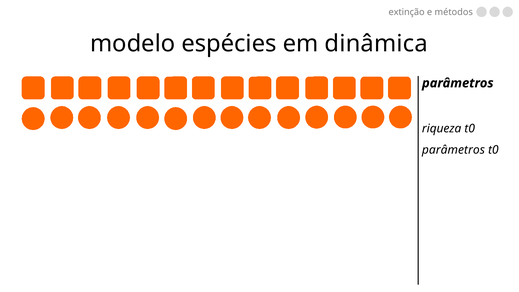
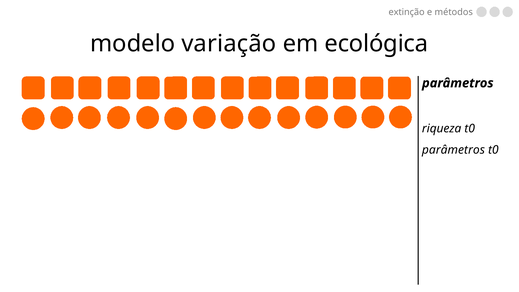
espécies: espécies -> variação (229, 44)
dinâmica: dinâmica -> ecológica (376, 44)
